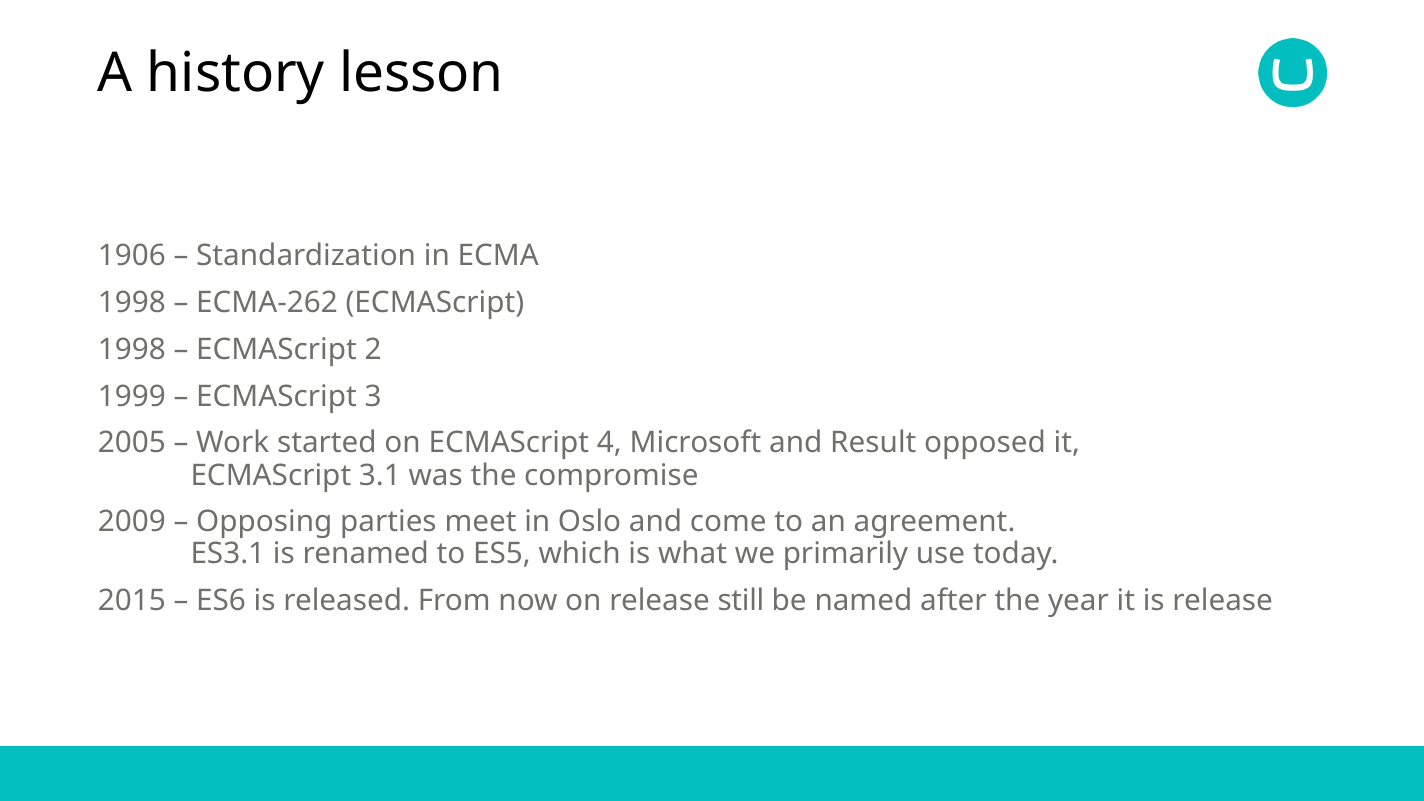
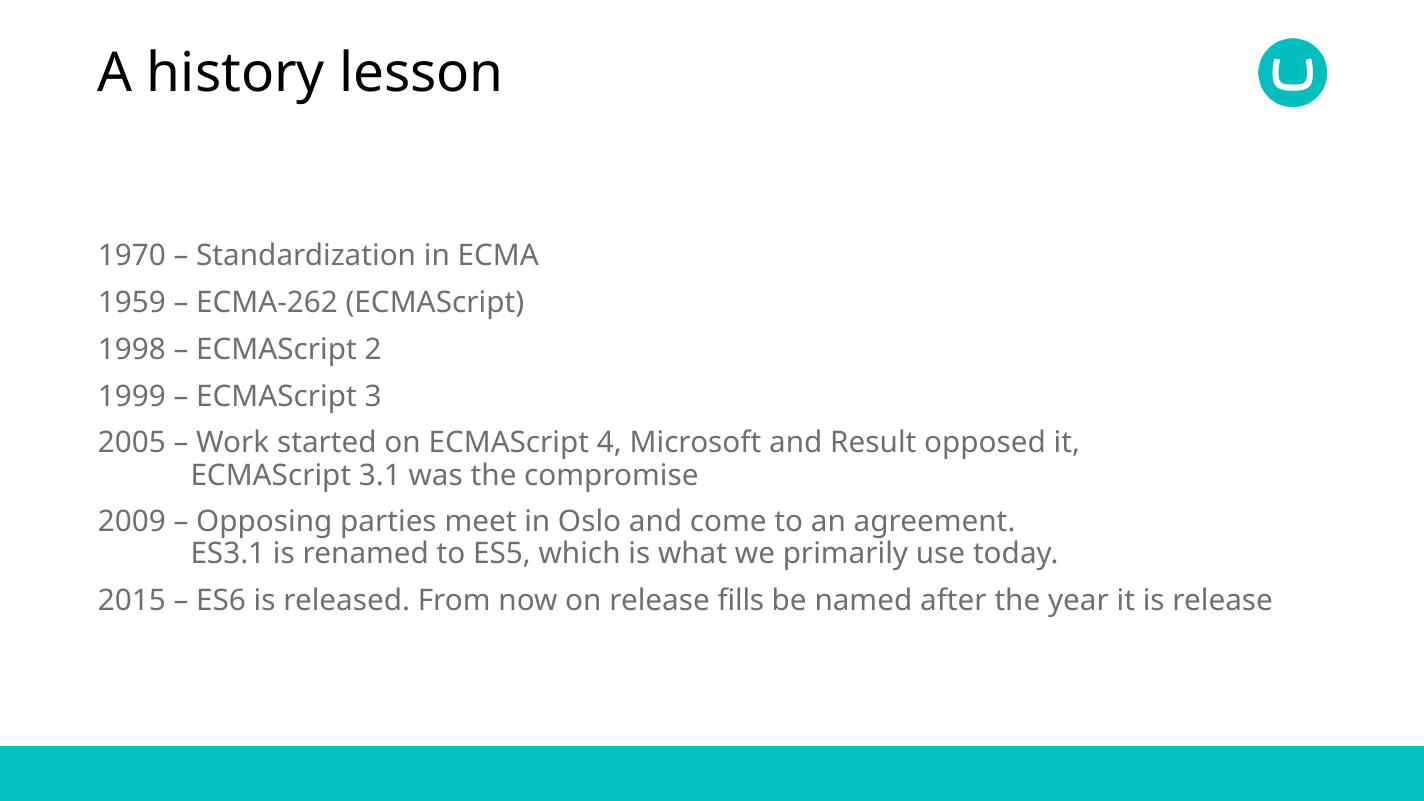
1906: 1906 -> 1970 (132, 256)
1998: 1998 -> 1959 (132, 303)
still: still -> fills (741, 601)
